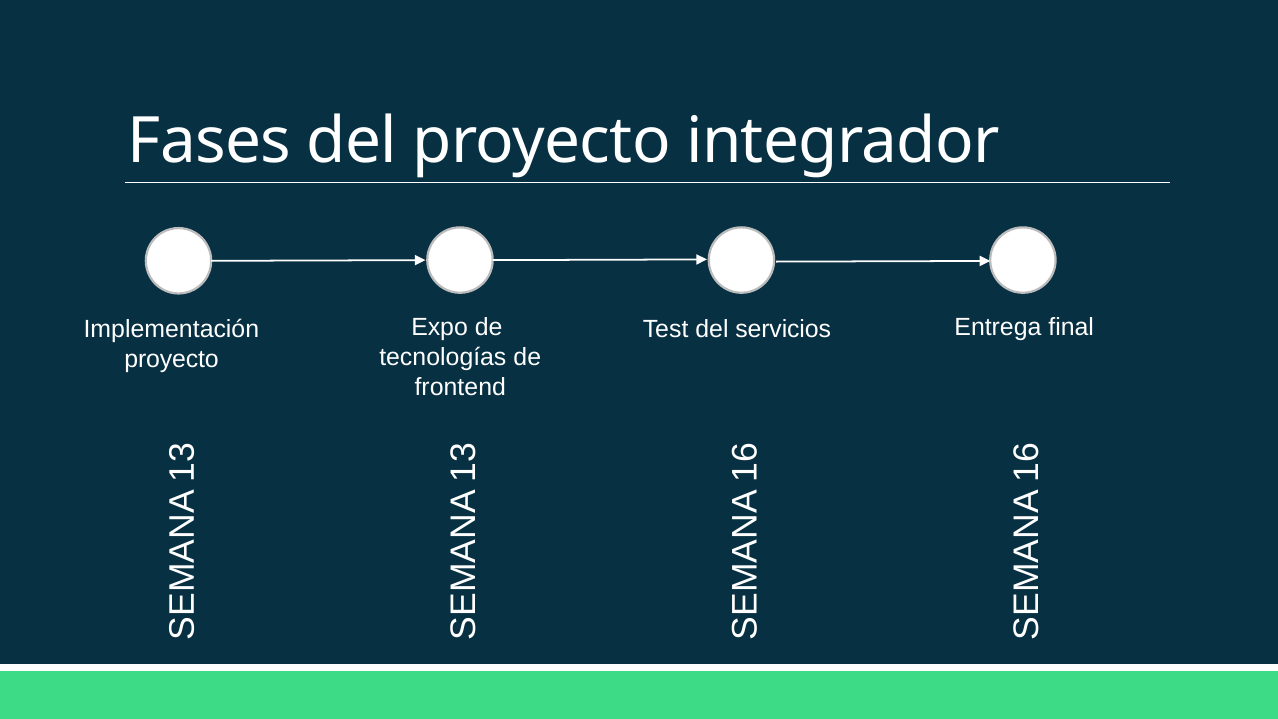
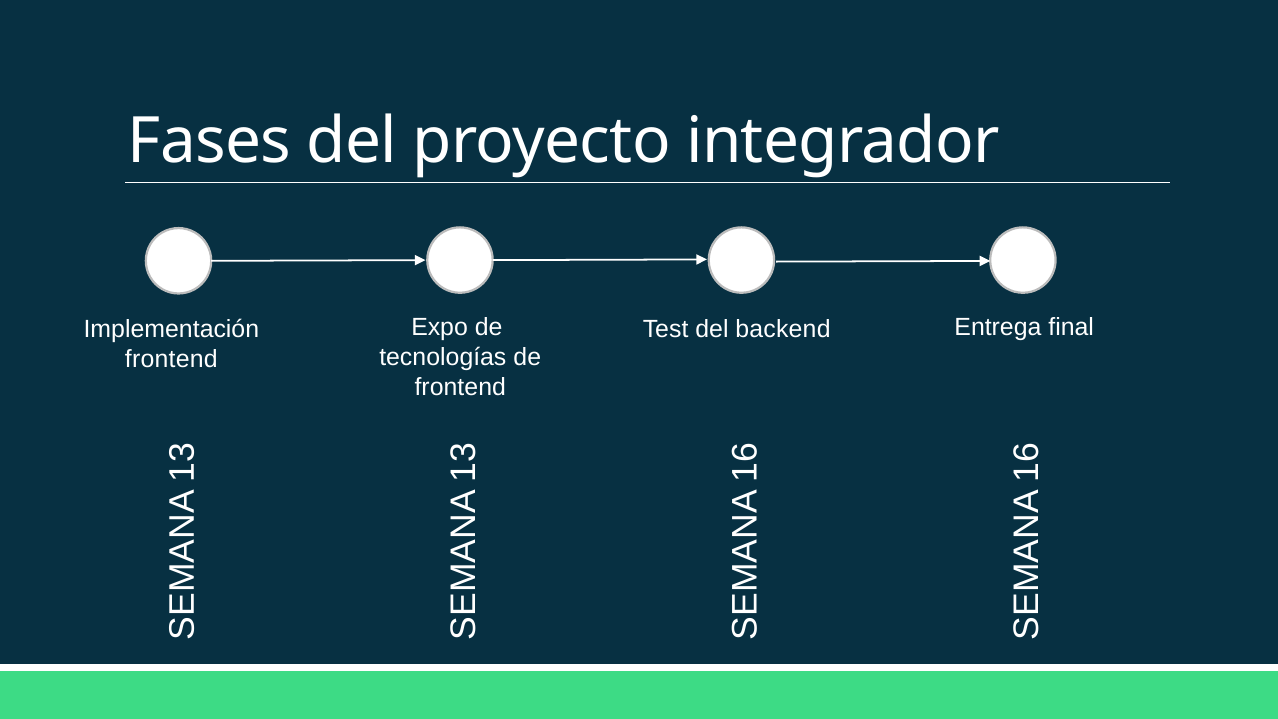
servicios: servicios -> backend (783, 329)
proyecto: proyecto -> frontend (171, 359)
